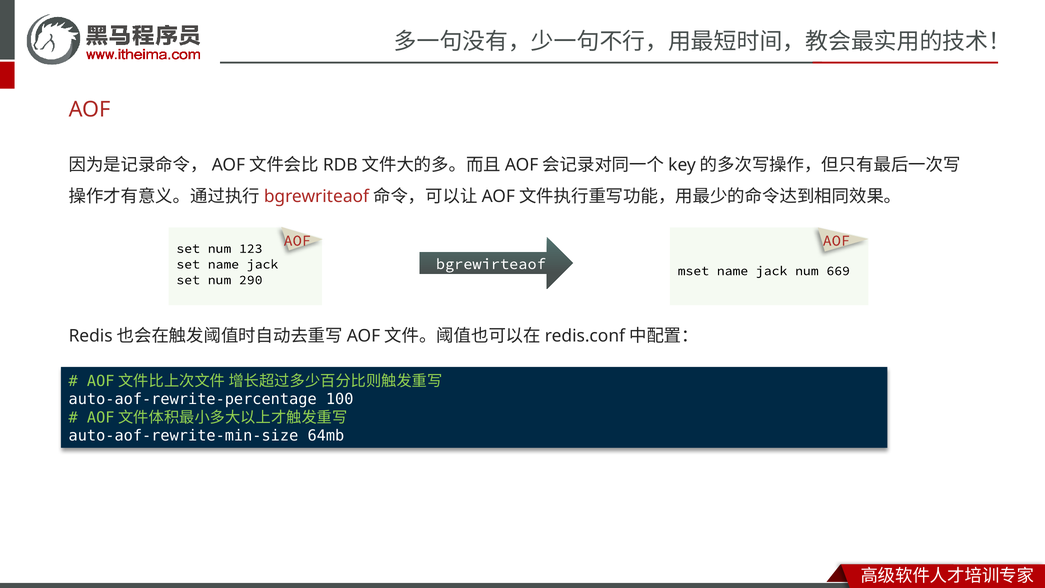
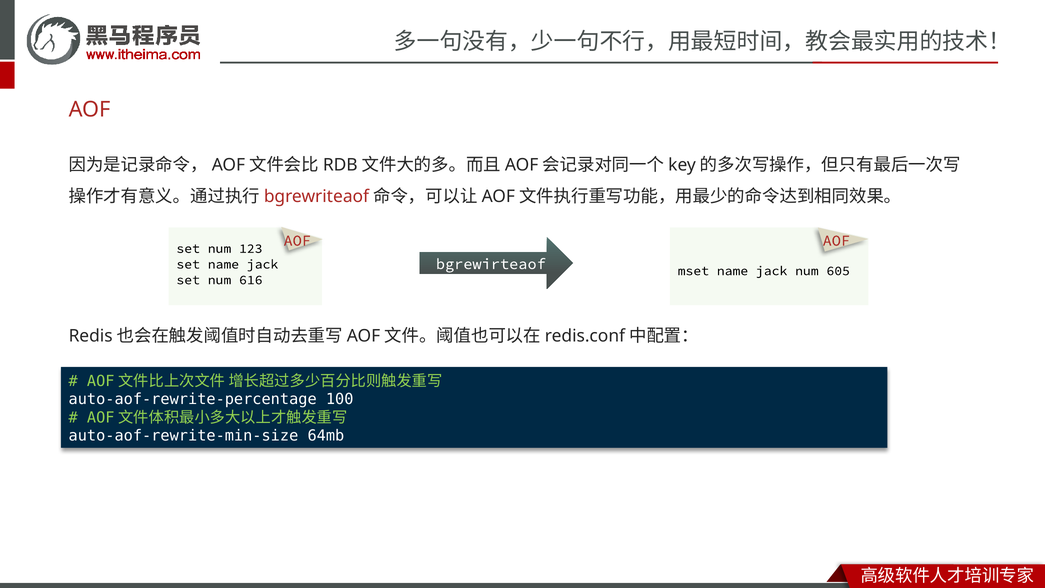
669: 669 -> 605 (838, 271)
290: 290 -> 616 (251, 280)
